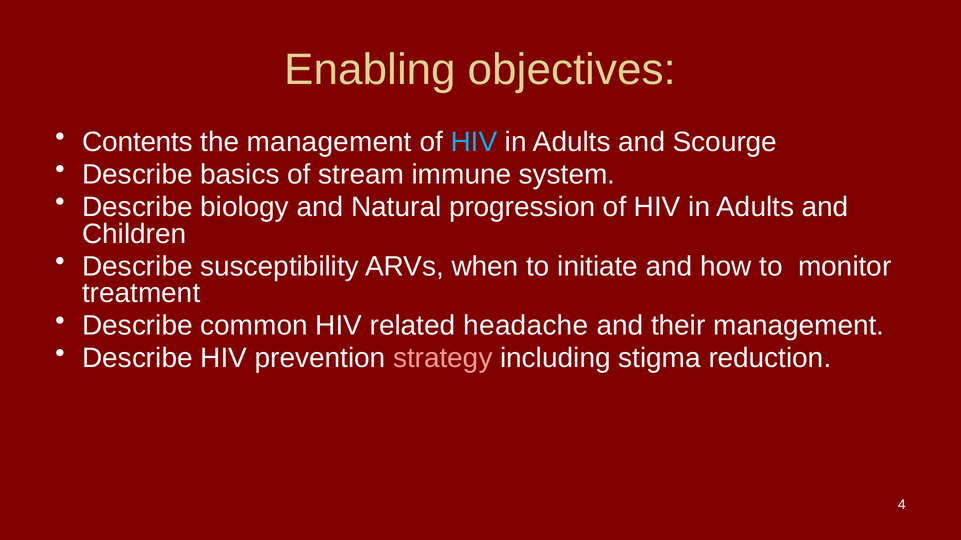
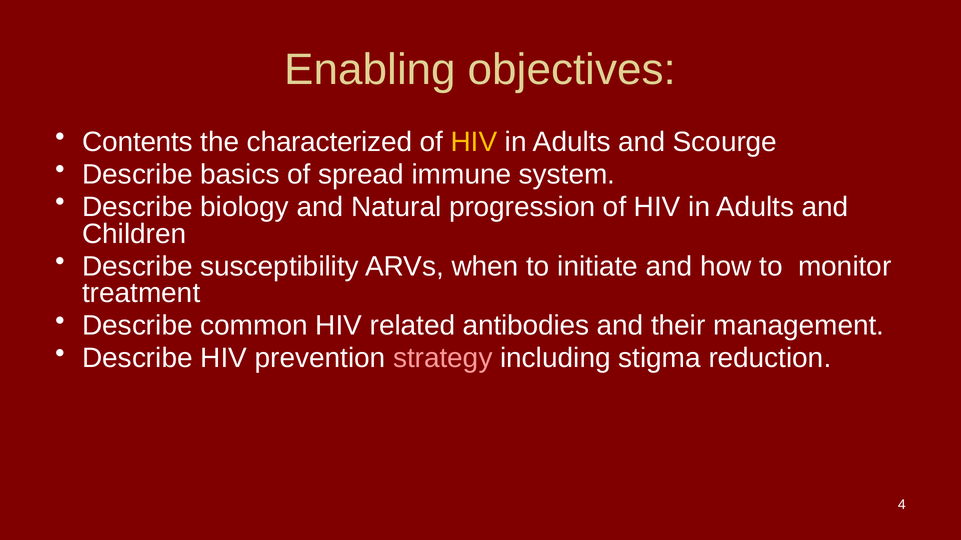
the management: management -> characterized (330, 142)
HIV colour: light blue -> yellow (474, 142)
stream: stream -> spread (361, 175)
headache: headache -> antibodies (526, 326)
